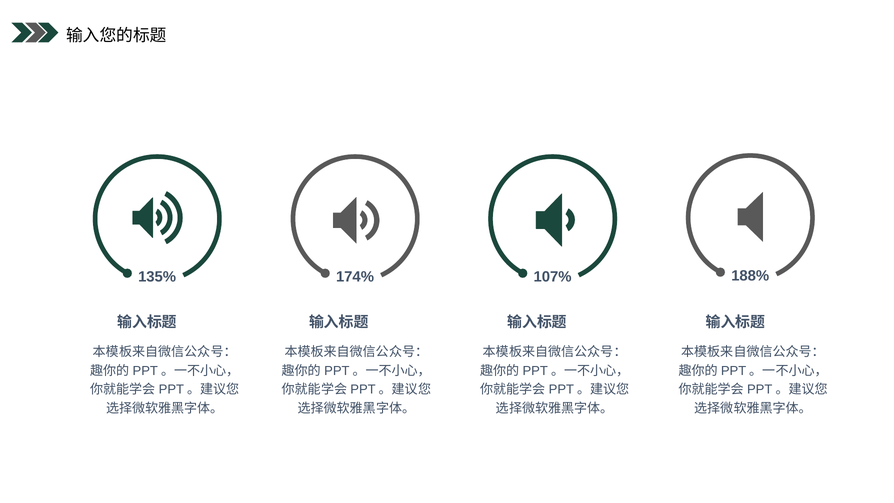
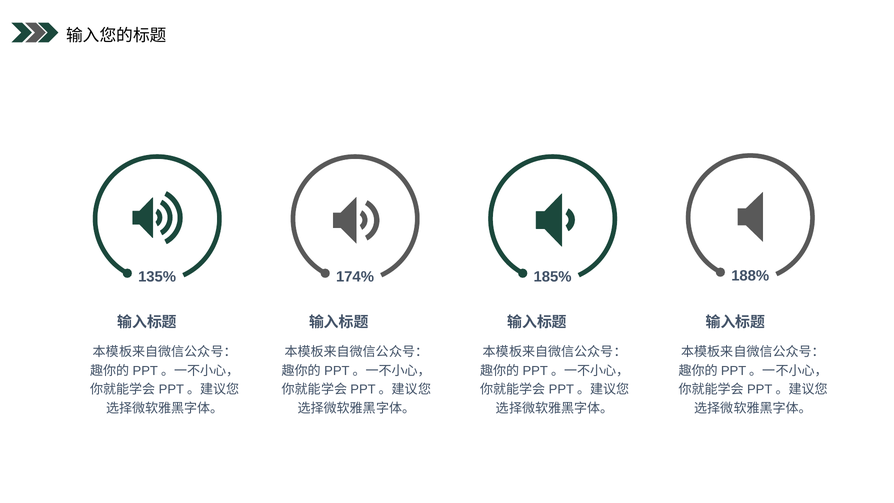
107%: 107% -> 185% (553, 277)
